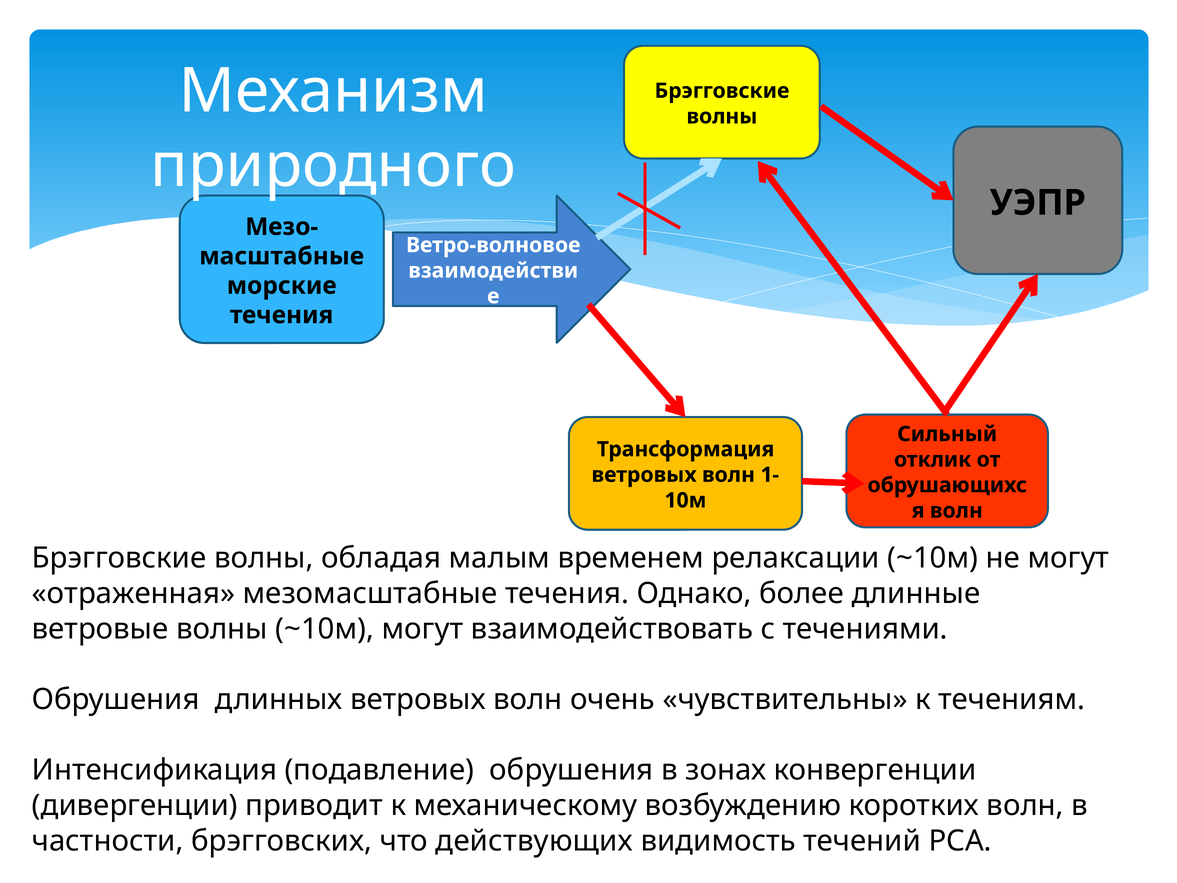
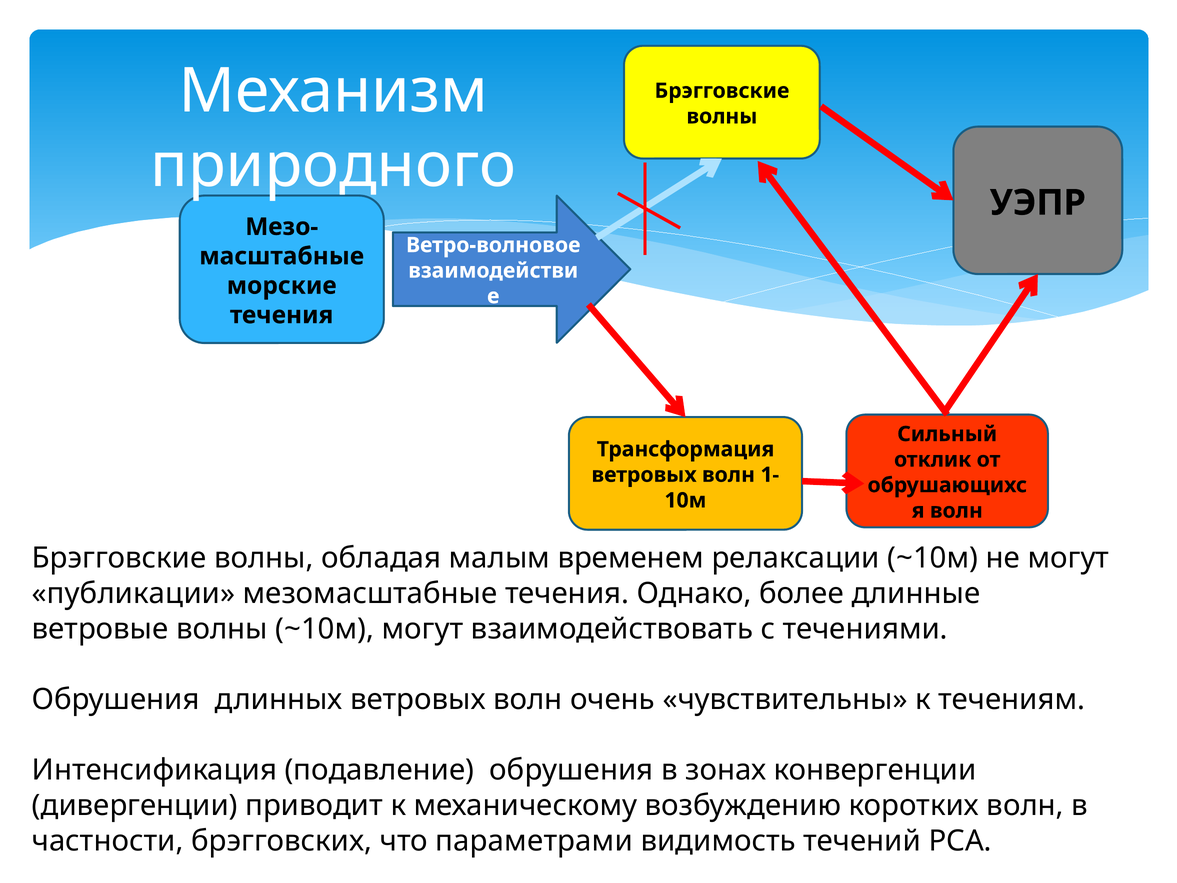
отраженная: отраженная -> публикации (134, 593)
действующих: действующих -> параметрами (534, 841)
